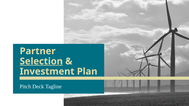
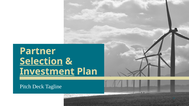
Investment underline: none -> present (47, 72)
